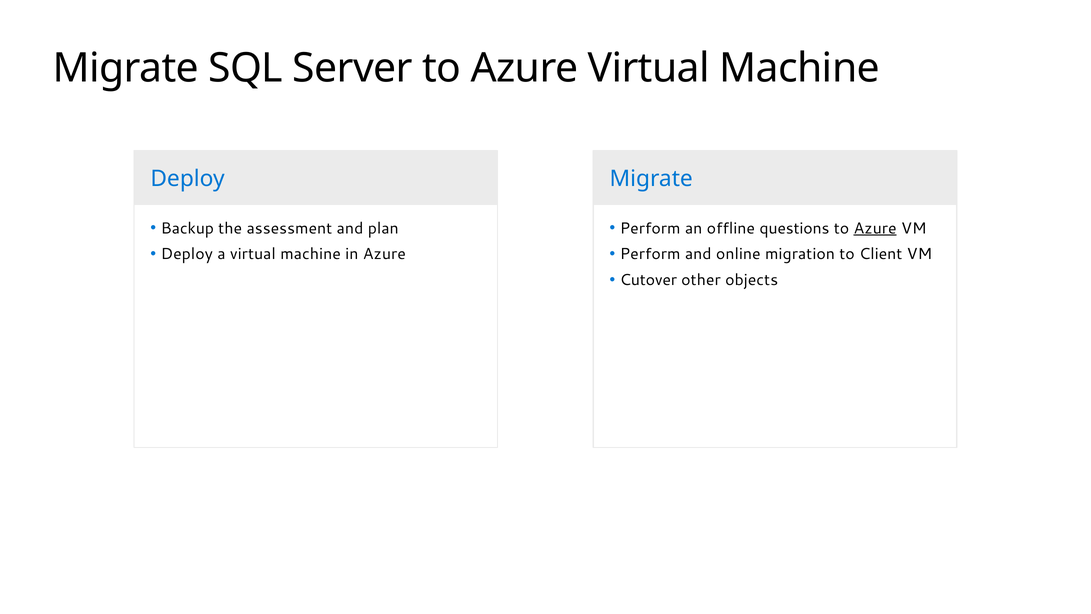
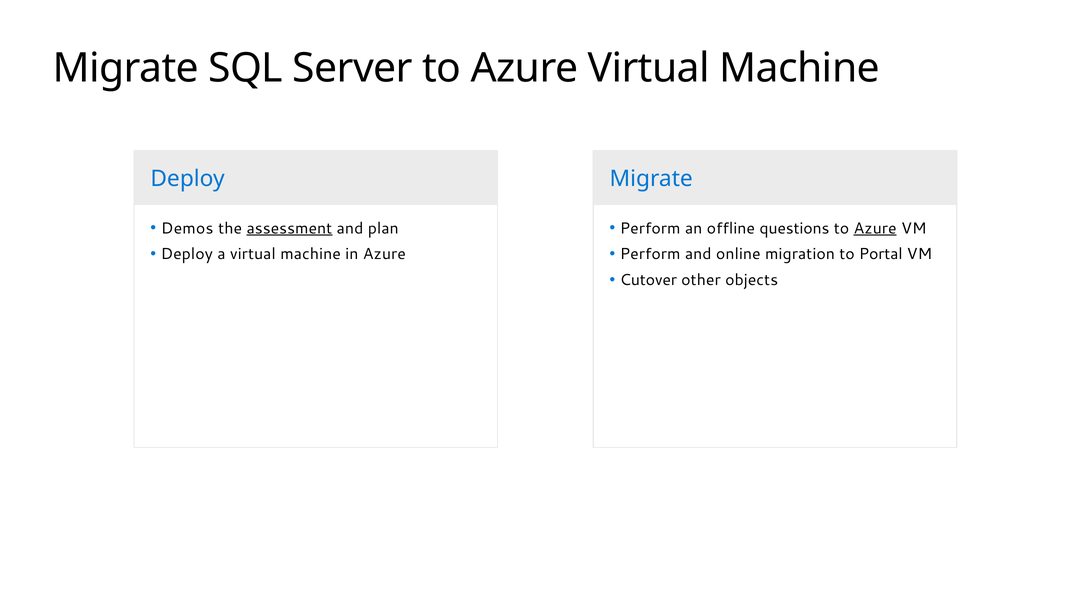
Backup: Backup -> Demos (187, 228)
assessment underline: none -> present (289, 228)
Client: Client -> Portal (881, 254)
